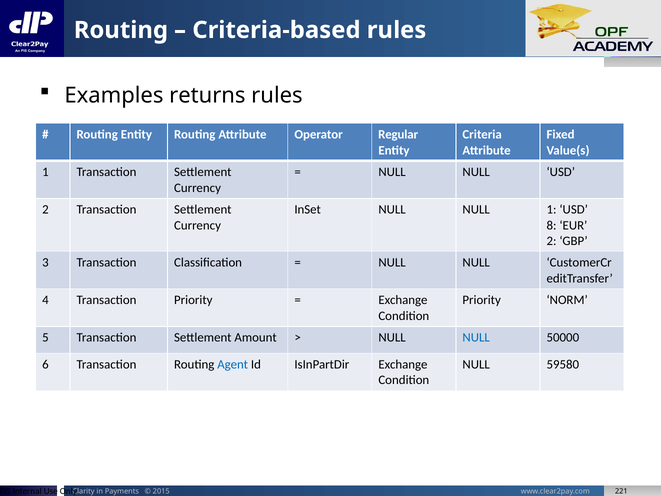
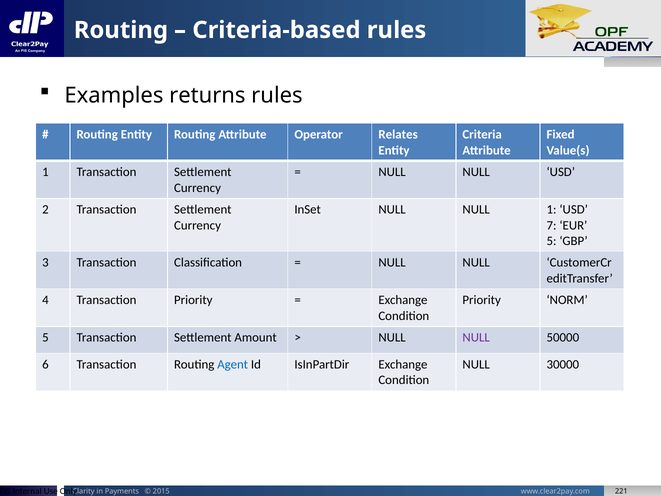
Regular: Regular -> Relates (398, 135)
8: 8 -> 7 (552, 225)
2: 2 -> 5 (552, 241)
NULL colour: blue -> purple (476, 338)
59580: 59580 -> 30000 (563, 364)
